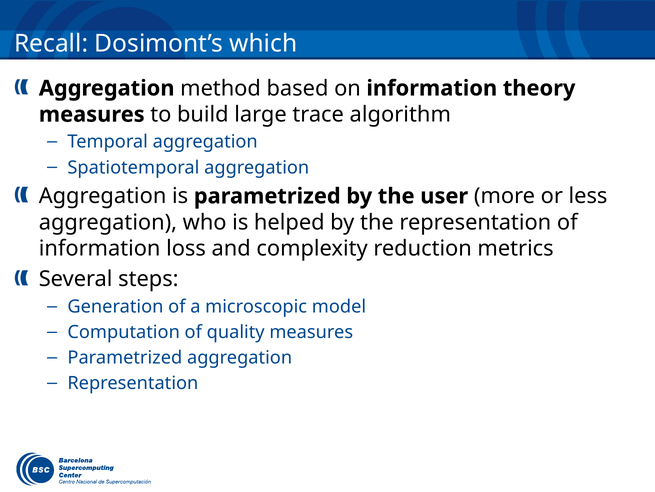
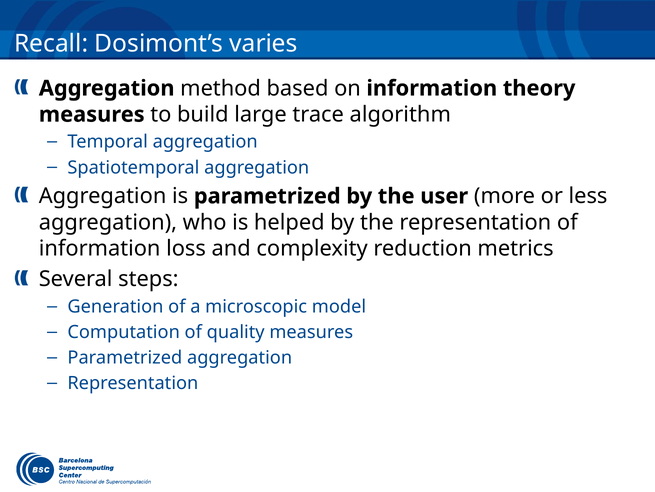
which: which -> varies (263, 44)
